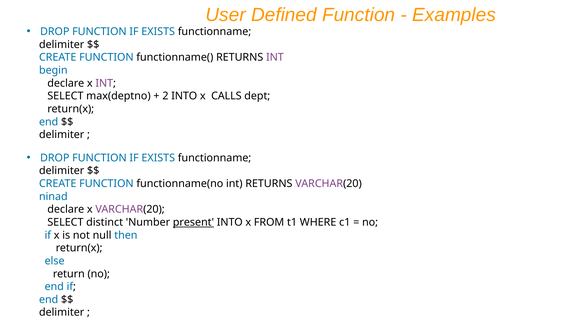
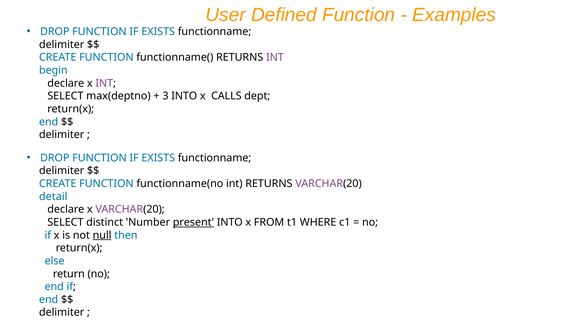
2: 2 -> 3 (165, 96)
ninad: ninad -> detail (53, 196)
null underline: none -> present (102, 235)
